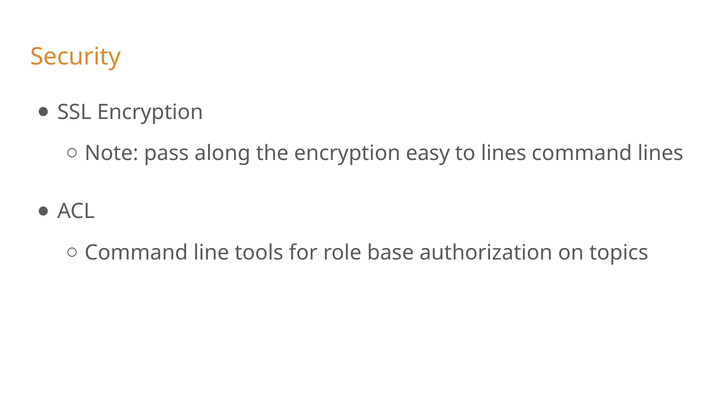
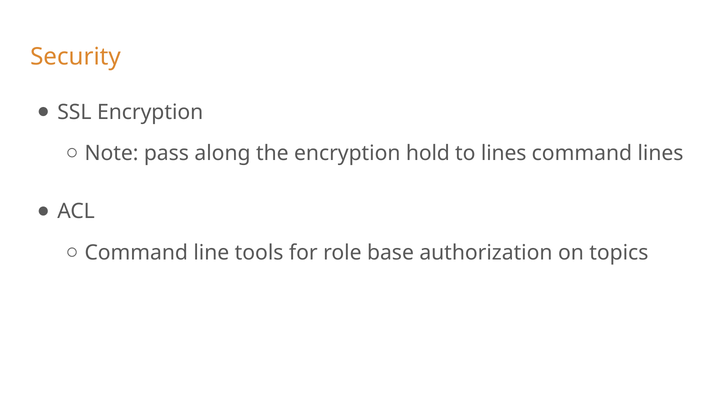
easy: easy -> hold (428, 153)
